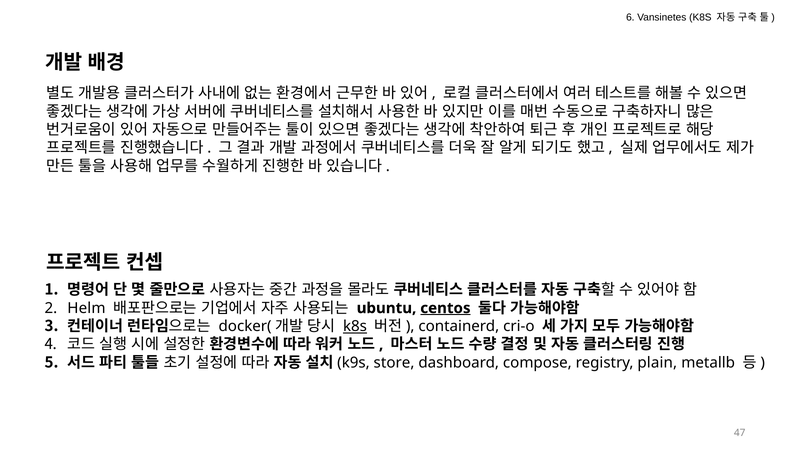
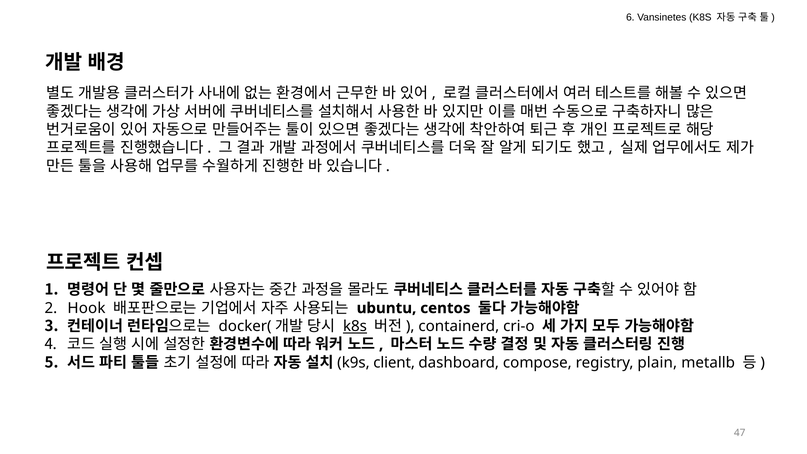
Helm: Helm -> Hook (86, 308)
centos underline: present -> none (445, 308)
store: store -> client (394, 363)
